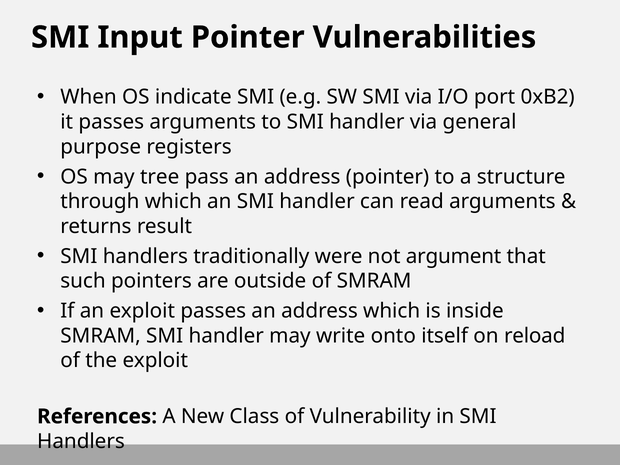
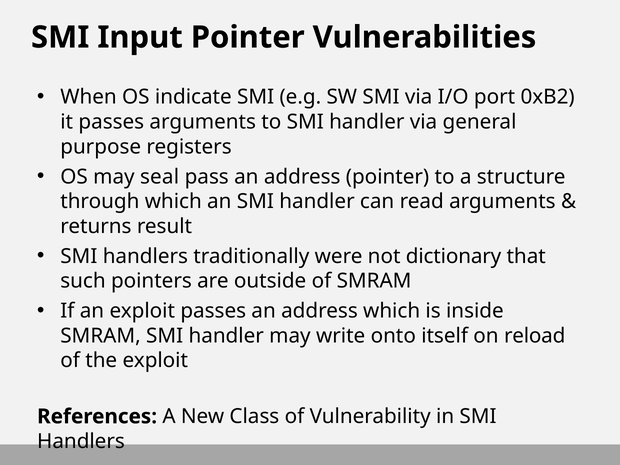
tree: tree -> seal (160, 177)
argument: argument -> dictionary (454, 256)
